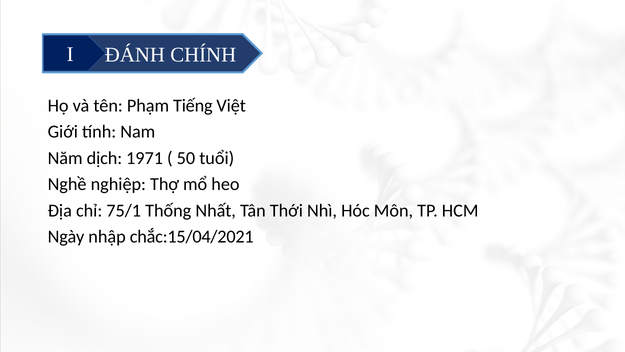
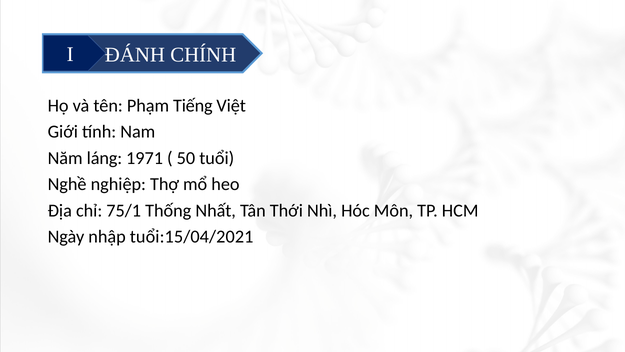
dịch: dịch -> láng (104, 158)
chắc:15/04/2021: chắc:15/04/2021 -> tuổi:15/04/2021 (192, 236)
